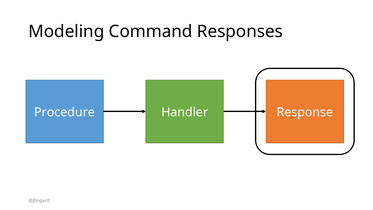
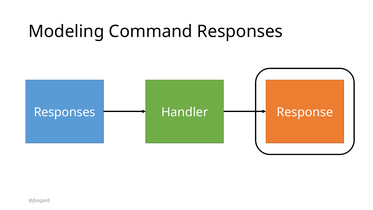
Procedure: Procedure -> Responses (65, 112)
